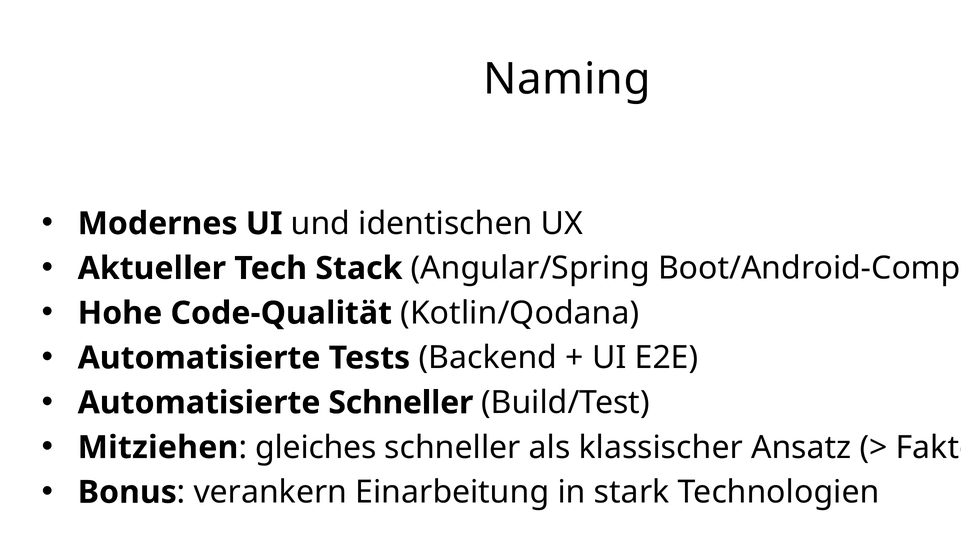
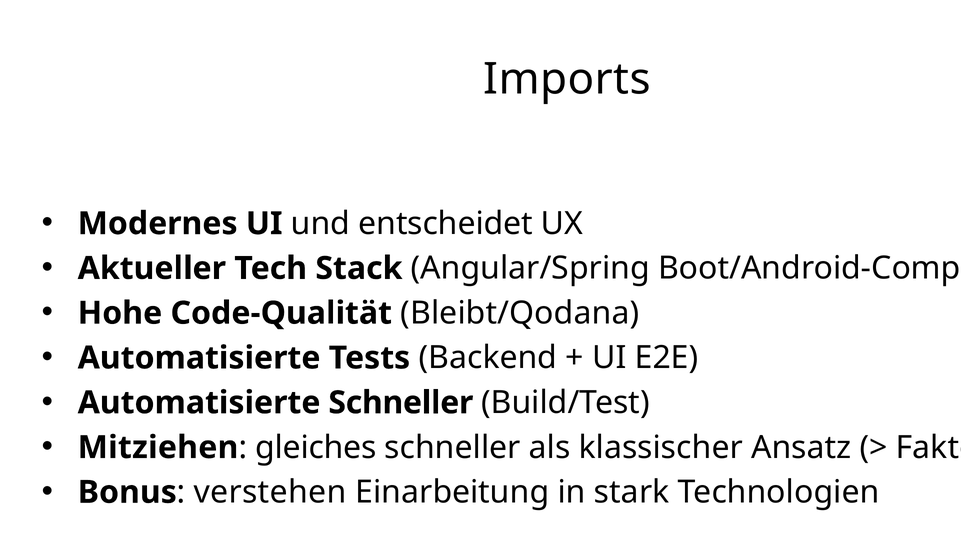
Naming: Naming -> Imports (567, 79)
identischen: identischen -> entscheidet (446, 224)
Kotlin/Qodana: Kotlin/Qodana -> Bleibt/Qodana (520, 313)
verankern: verankern -> verstehen (270, 493)
